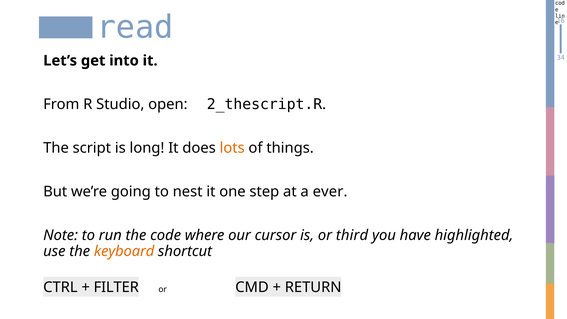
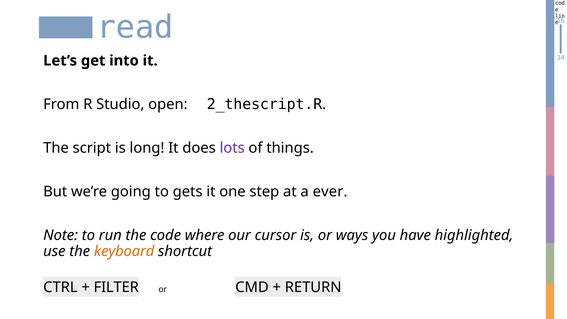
lots colour: orange -> purple (232, 148)
nest: nest -> gets (188, 192)
third: third -> ways (352, 235)
